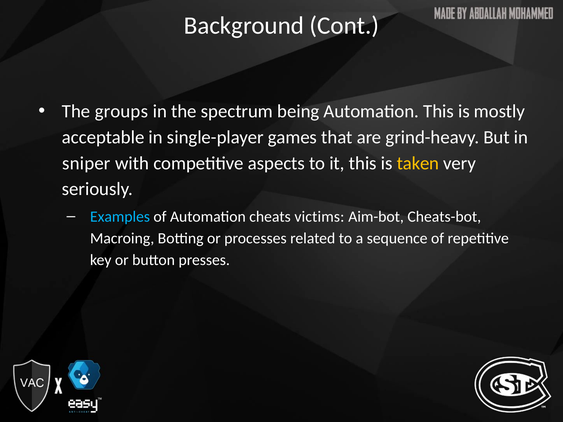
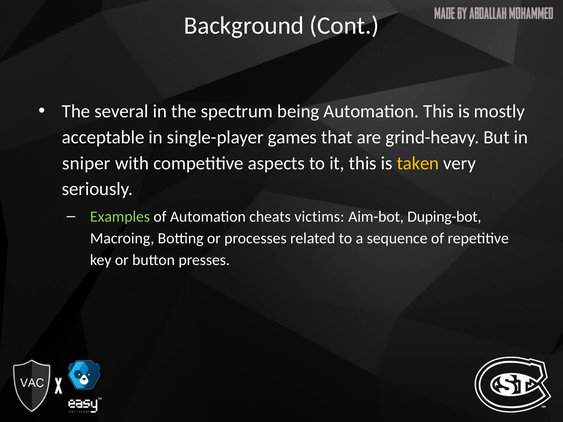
groups: groups -> several (122, 112)
Examples colour: light blue -> light green (120, 217)
Cheats-bot: Cheats-bot -> Duping-bot (444, 217)
